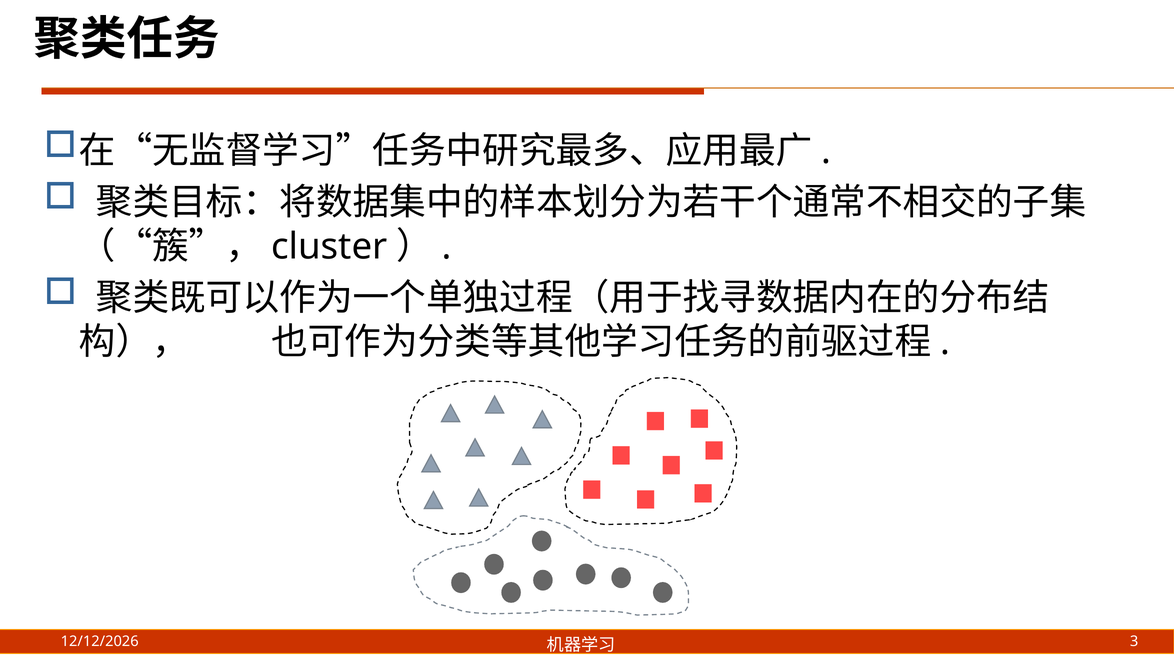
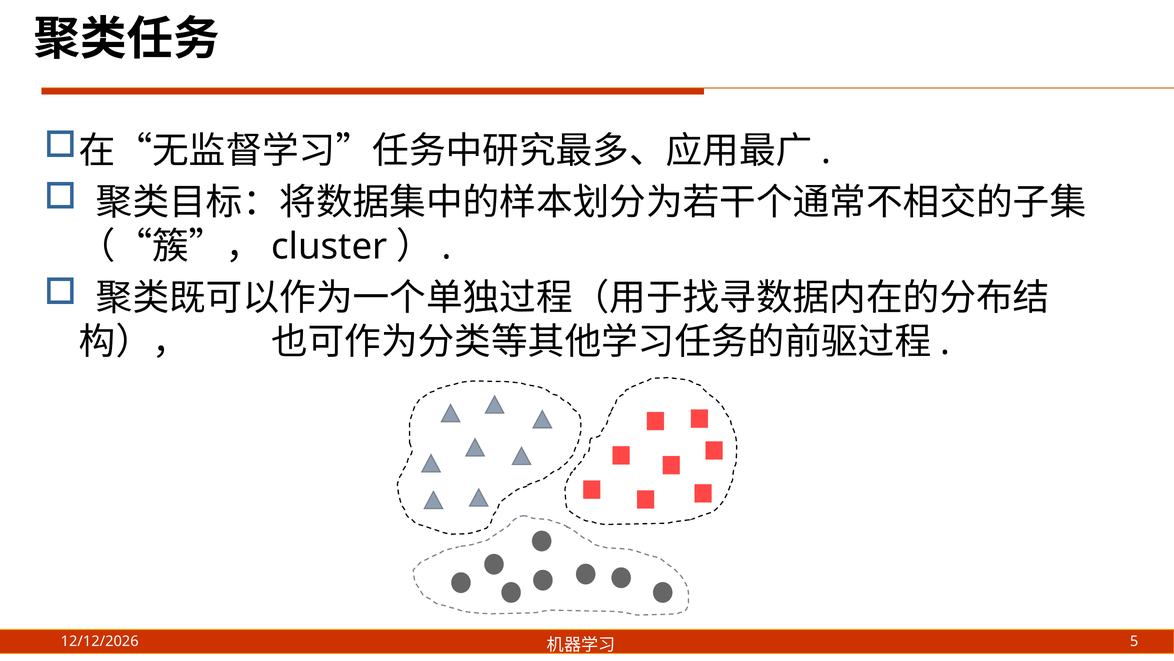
3: 3 -> 5 (1134, 641)
